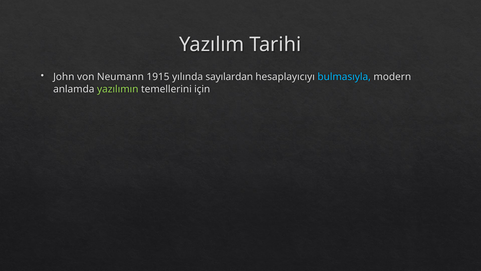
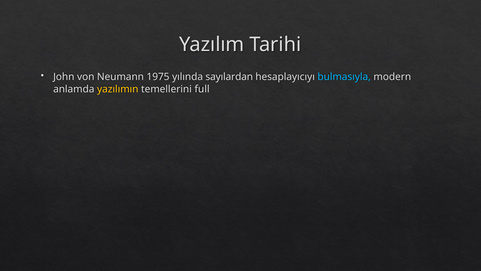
1915: 1915 -> 1975 (158, 77)
yazılımın colour: light green -> yellow (118, 89)
için: için -> full (202, 89)
